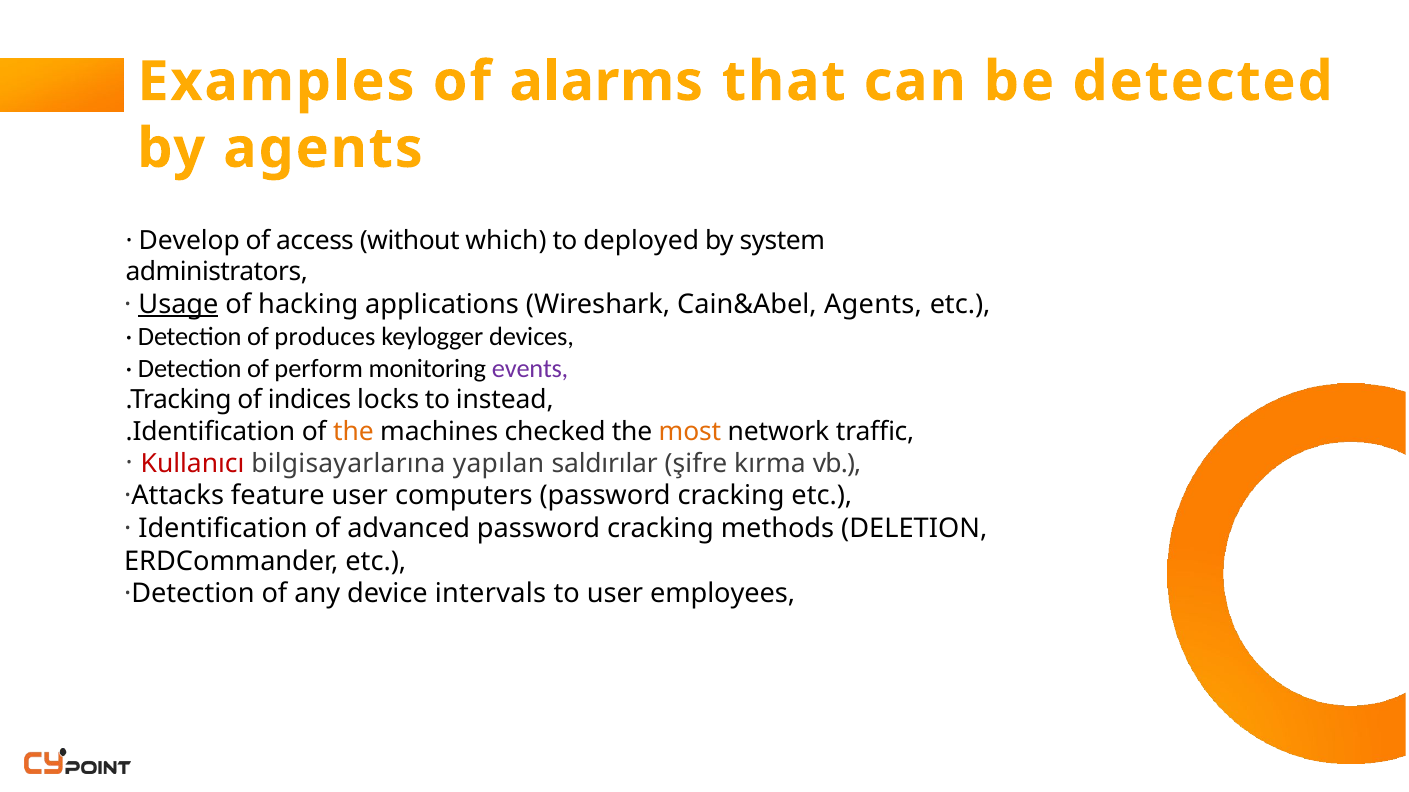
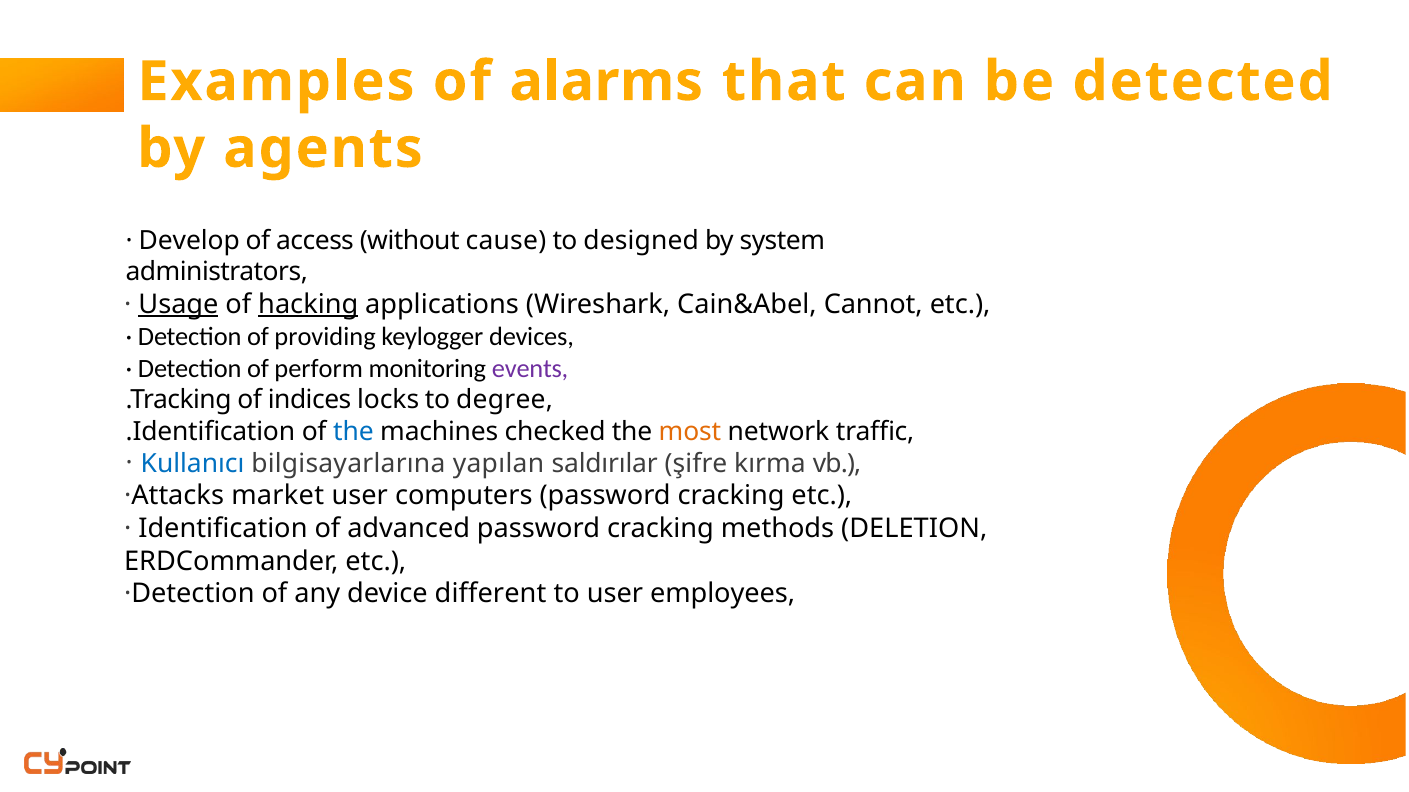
which: which -> cause (506, 241)
deployed: deployed -> designed (641, 241)
hacking underline: none -> present (308, 305)
Cain&Abel Agents: Agents -> Cannot (873, 305)
produces: produces -> providing (325, 337)
instead: instead -> degree (505, 400)
the colour: orange -> blue (353, 432)
Kullanıcı colour: red -> blue (193, 464)
feature: feature -> market (278, 496)
intervals: intervals -> different (491, 594)
